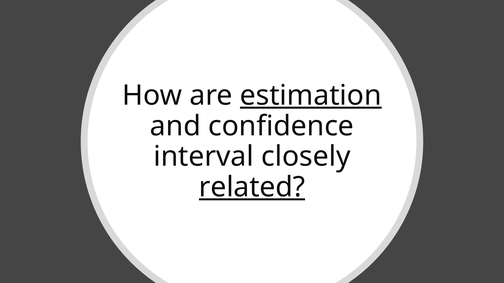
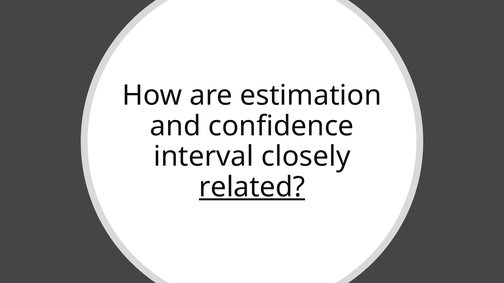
estimation underline: present -> none (311, 96)
